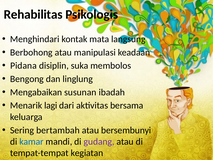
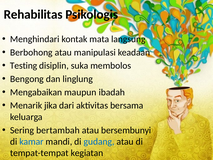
Pidana: Pidana -> Testing (24, 66)
susunan: susunan -> maupun (80, 92)
lagi: lagi -> jika (51, 105)
gudang colour: purple -> blue (99, 141)
